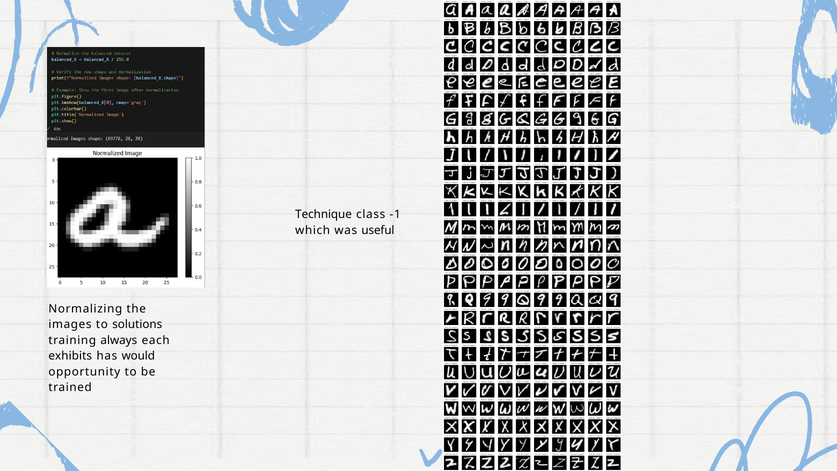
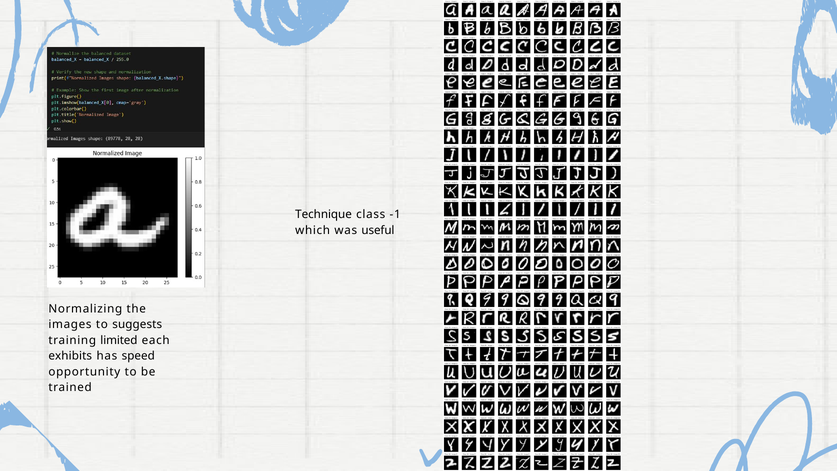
solutions: solutions -> suggests (137, 325)
always: always -> limited (119, 340)
would: would -> speed (138, 356)
